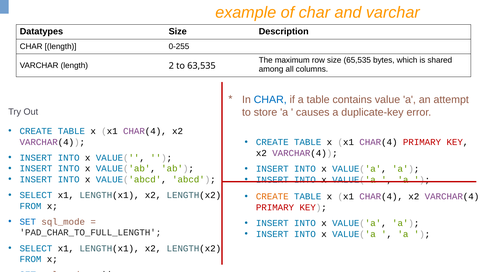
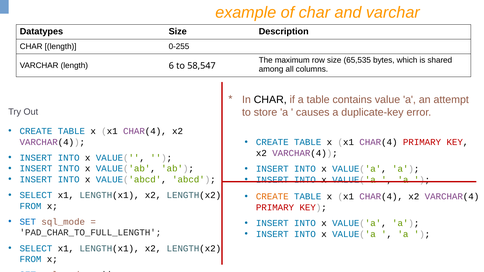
2: 2 -> 6 (171, 66)
63,535: 63,535 -> 58,547 (201, 66)
CHAR colour: blue -> black (270, 100)
